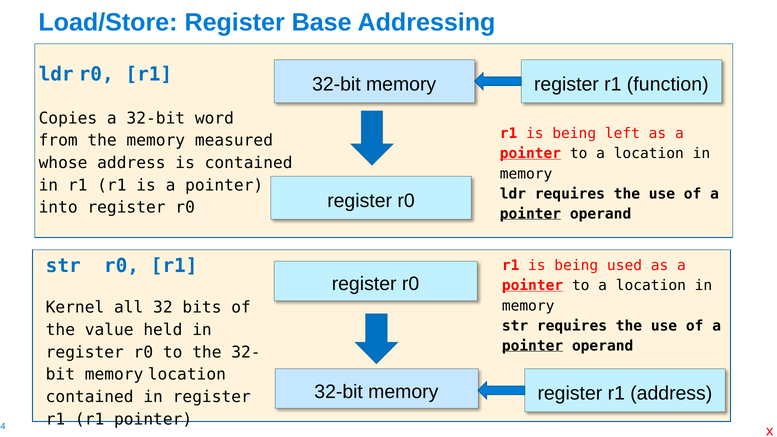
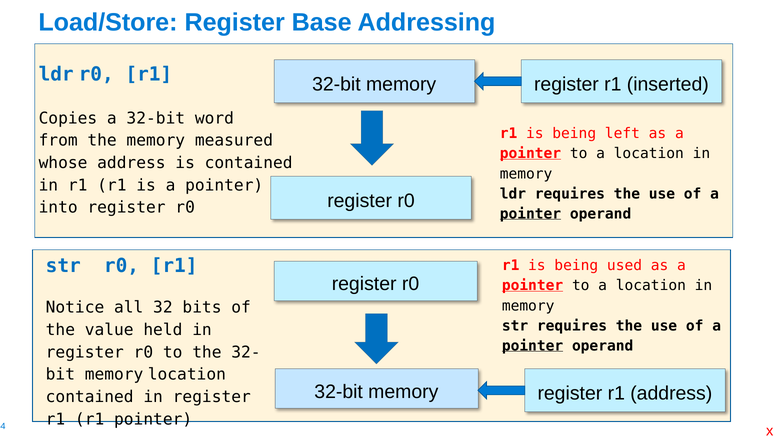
function: function -> inserted (668, 84)
Kernel: Kernel -> Notice (75, 308)
